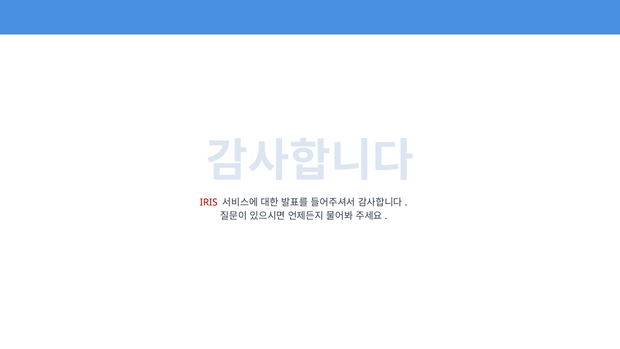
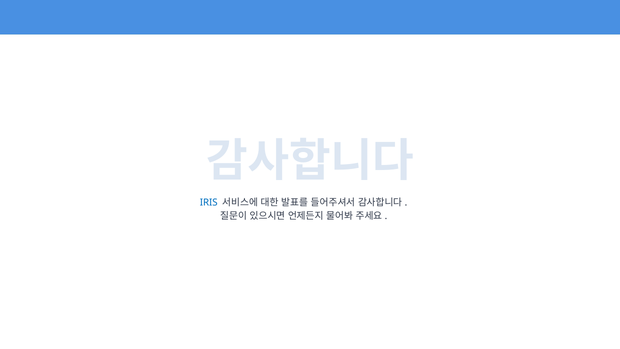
IRIS colour: red -> blue (209, 202)
